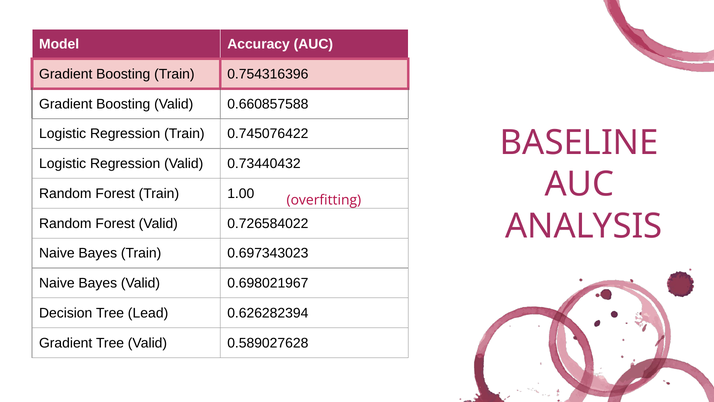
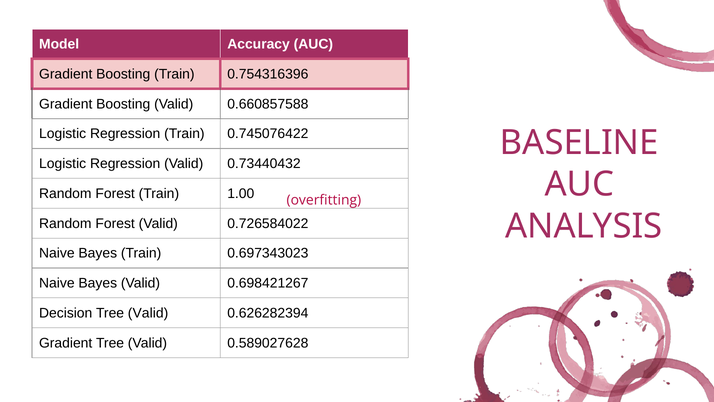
0.698021967: 0.698021967 -> 0.698421267 (268, 283)
Decision Tree Lead: Lead -> Valid (148, 313)
